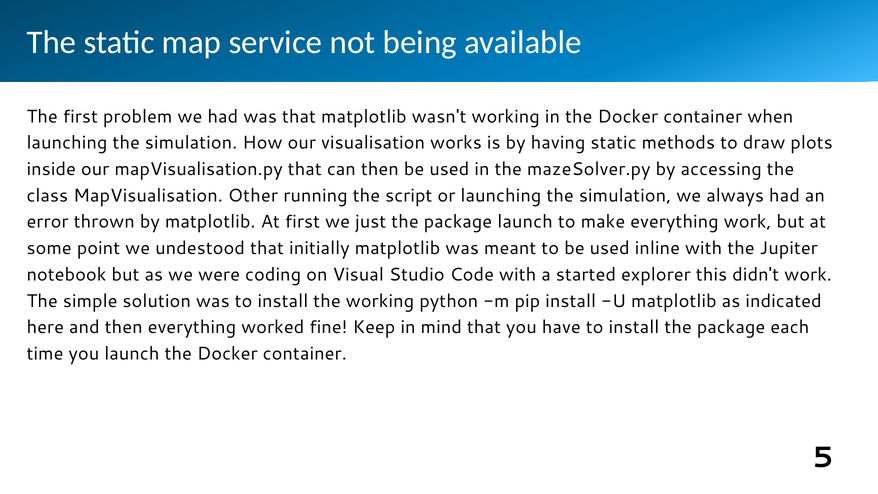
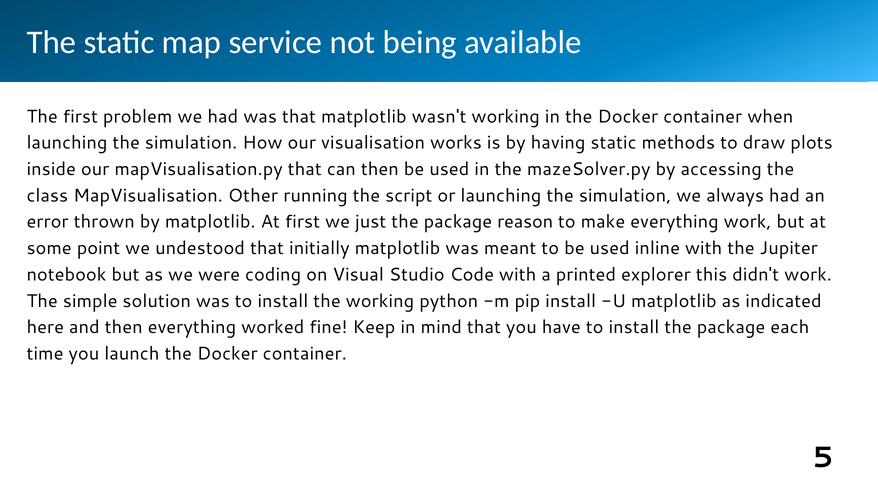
package launch: launch -> reason (525, 222)
started: started -> printed (586, 275)
